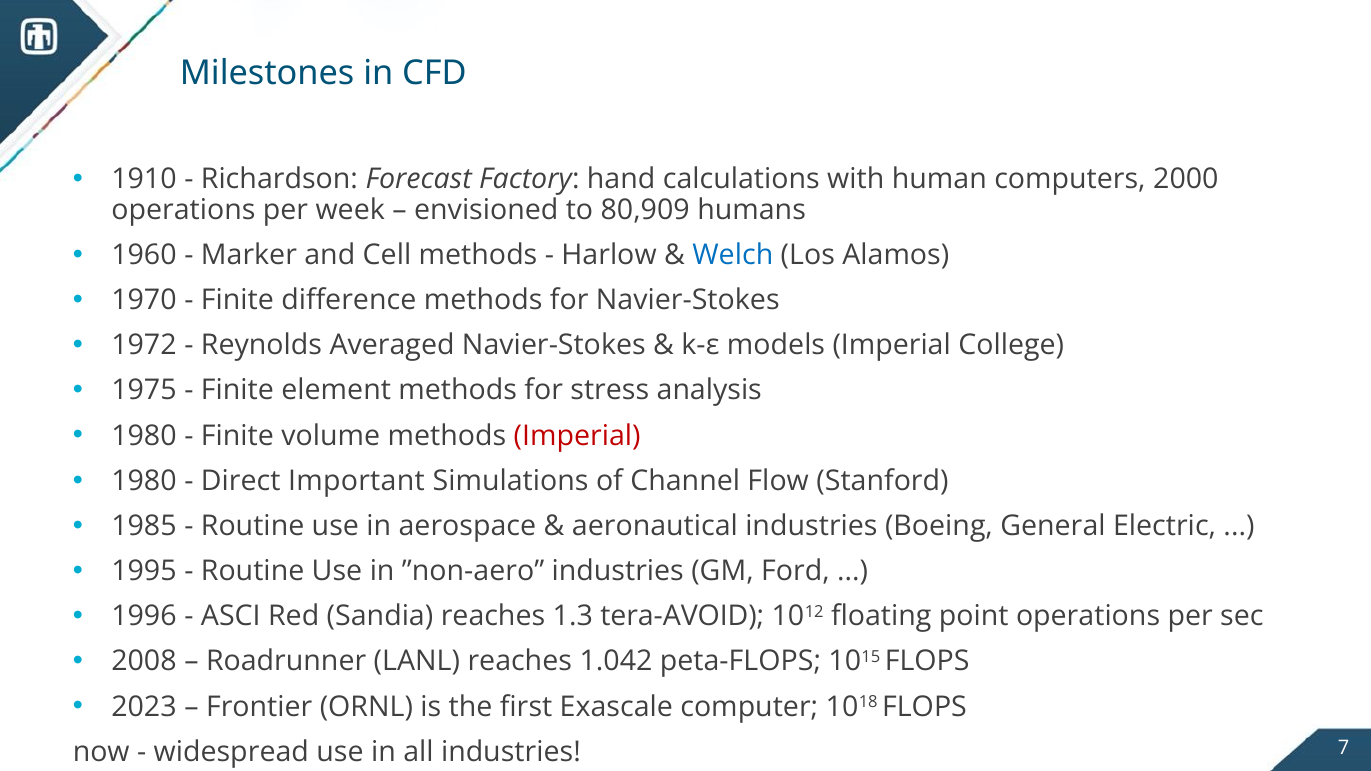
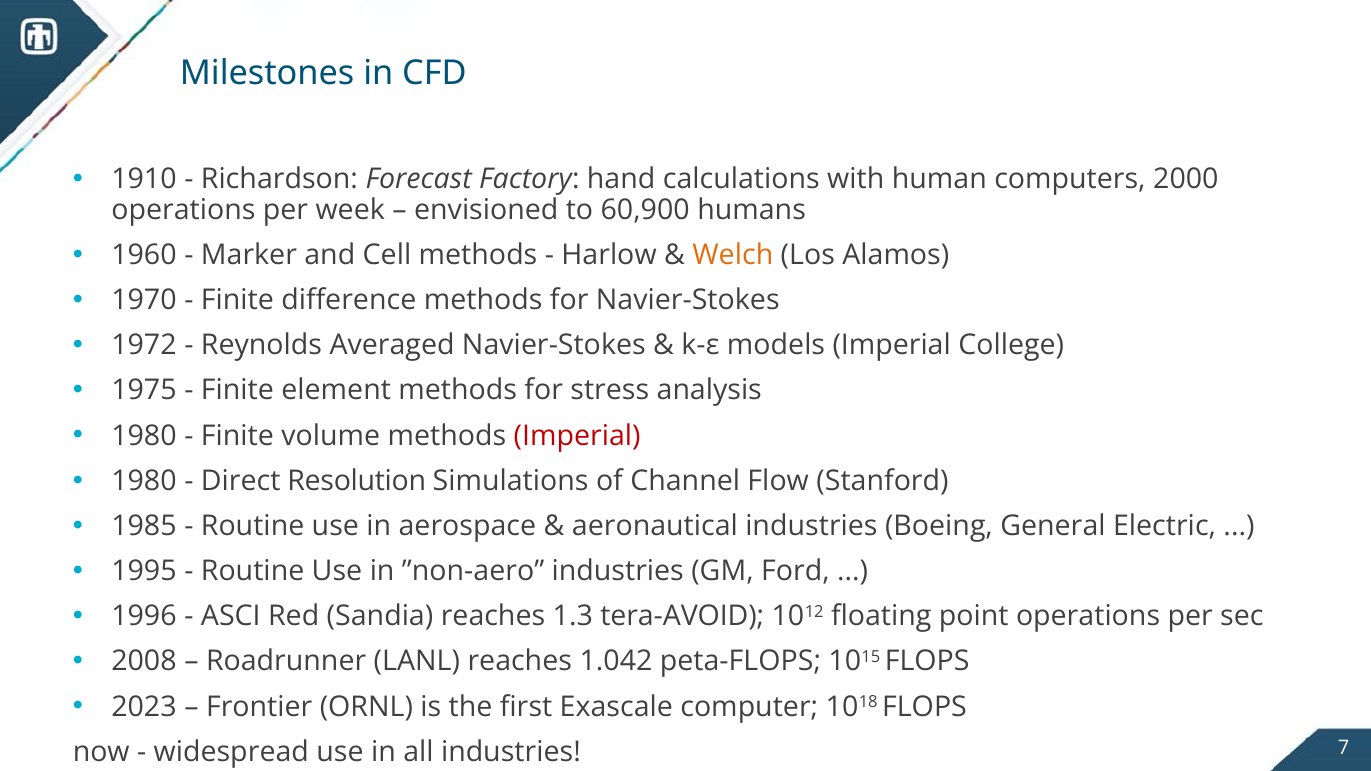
80,909: 80,909 -> 60,900 (645, 210)
Welch colour: blue -> orange (733, 255)
Important: Important -> Resolution (357, 481)
